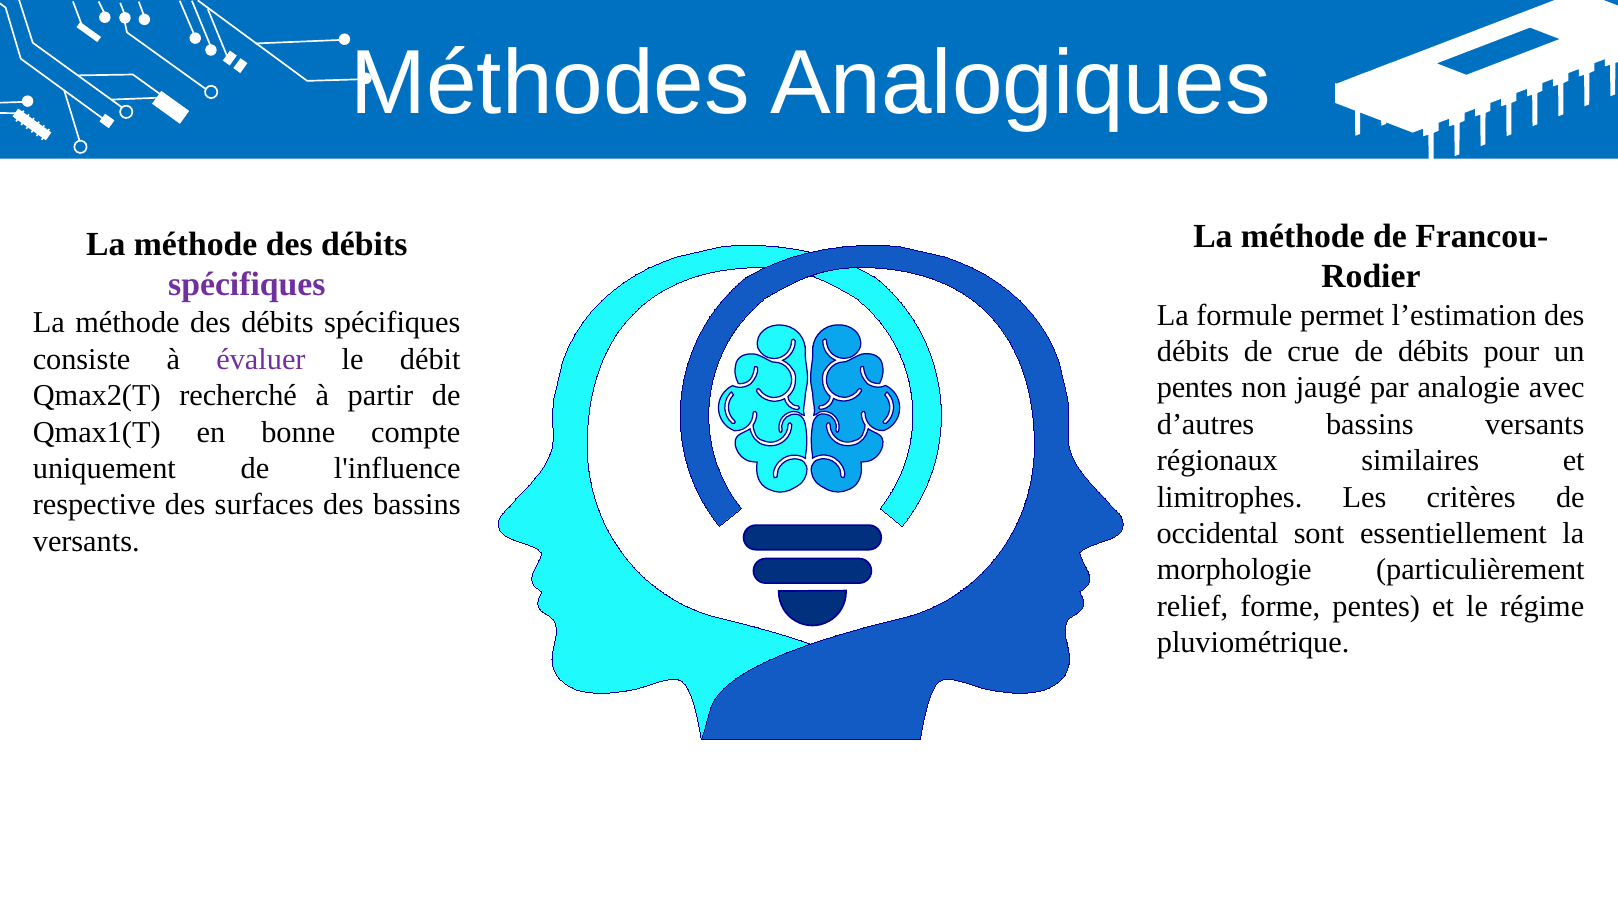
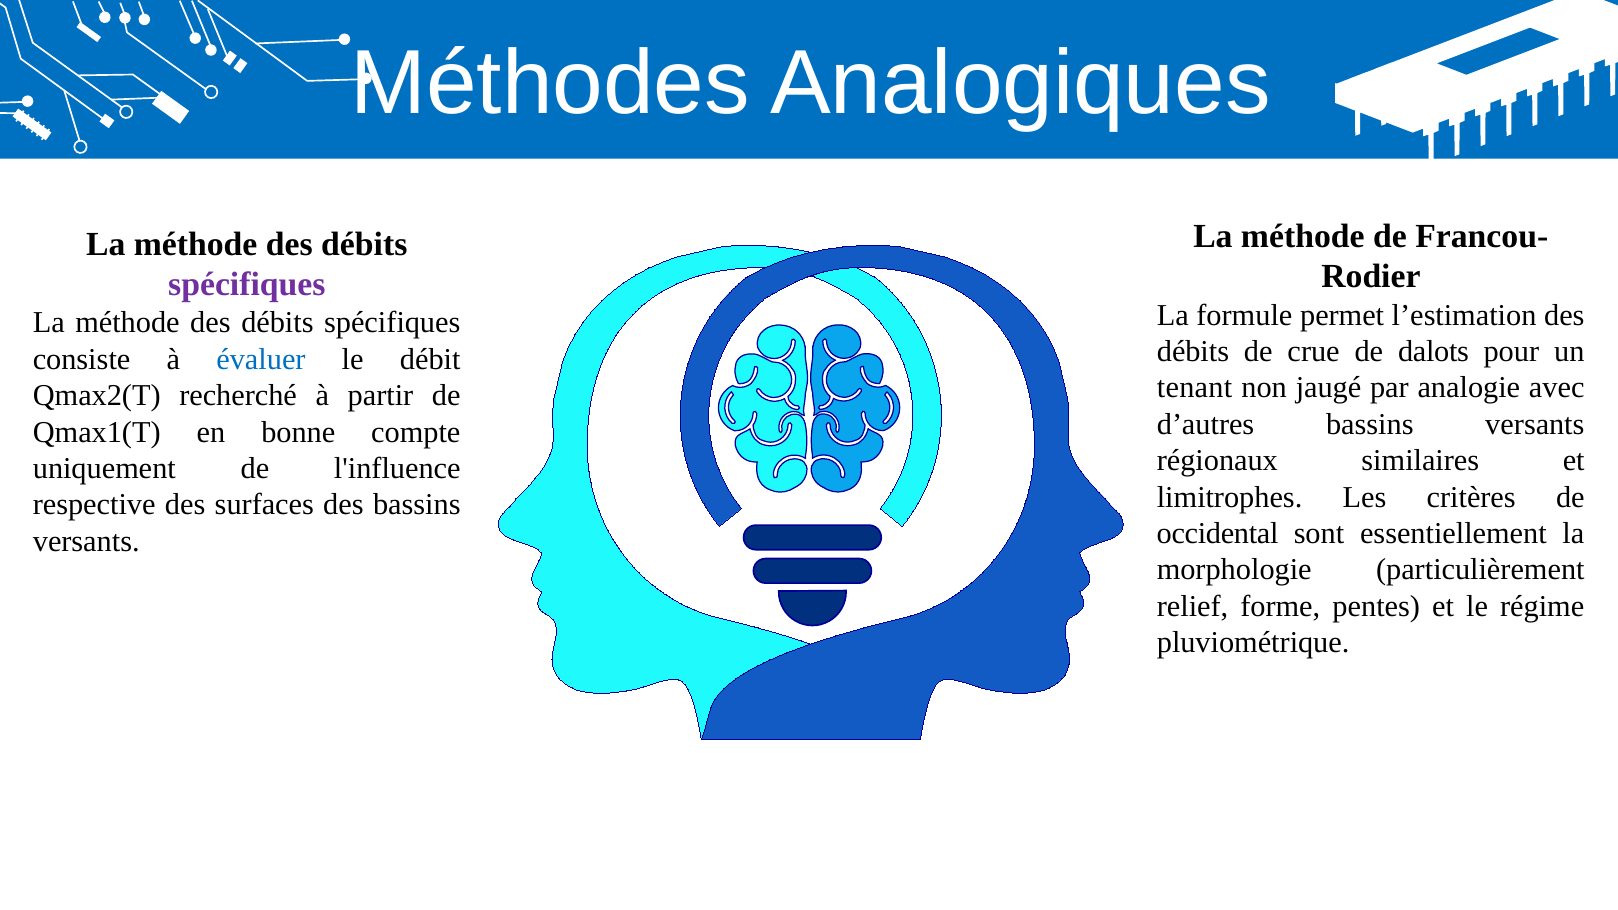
de débits: débits -> dalots (1434, 351)
évaluer colour: purple -> blue (261, 359)
pentes: pentes -> tenant (1195, 388)
